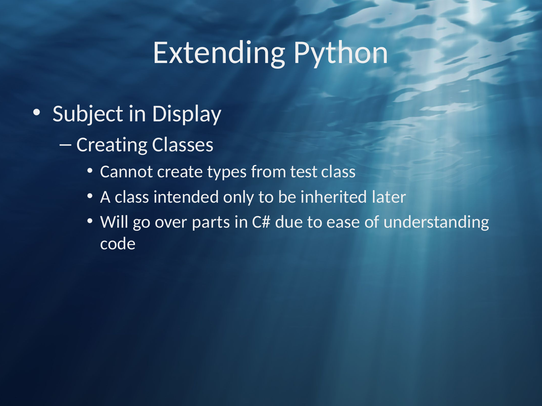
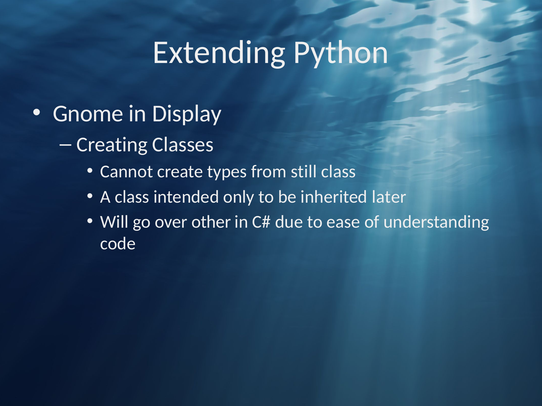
Subject: Subject -> Gnome (88, 114)
test: test -> still (304, 172)
parts: parts -> other (211, 222)
